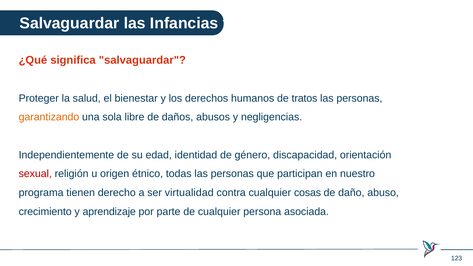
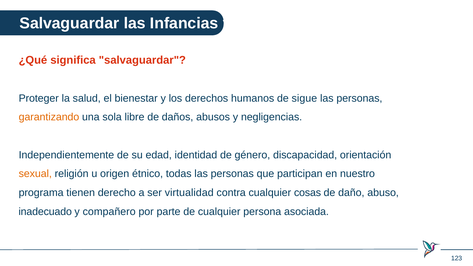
tratos: tratos -> sigue (304, 98)
sexual colour: red -> orange (35, 174)
crecimiento: crecimiento -> inadecuado (45, 212)
aprendizaje: aprendizaje -> compañero (109, 212)
